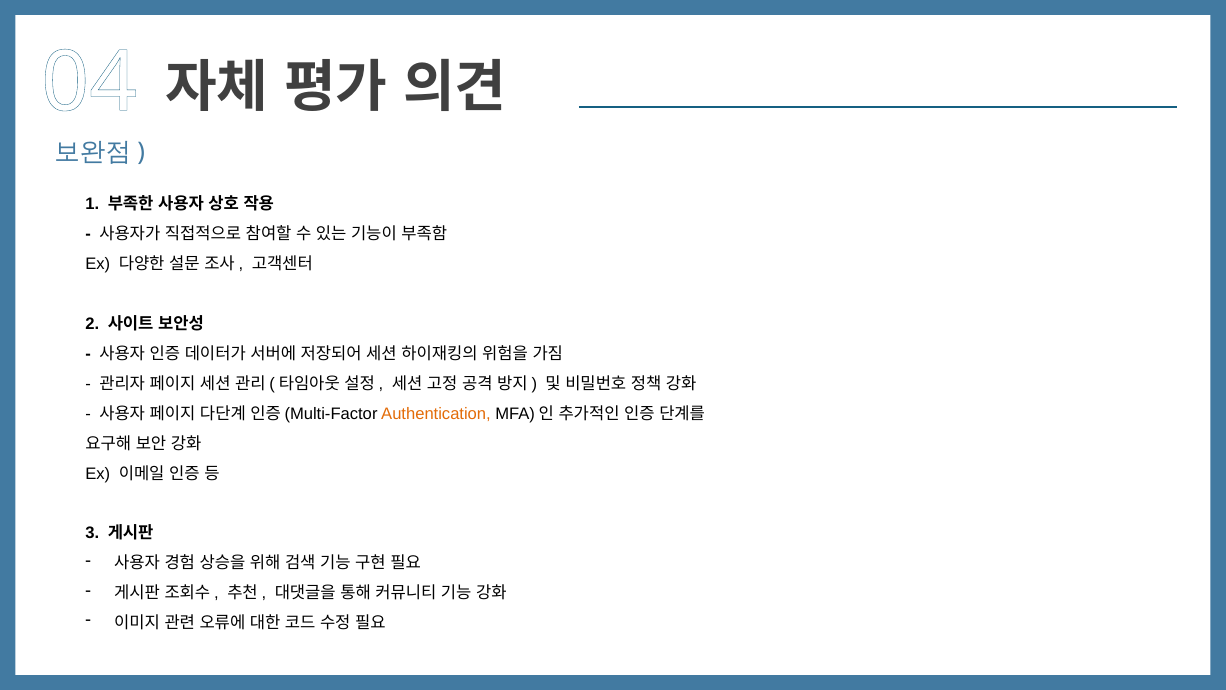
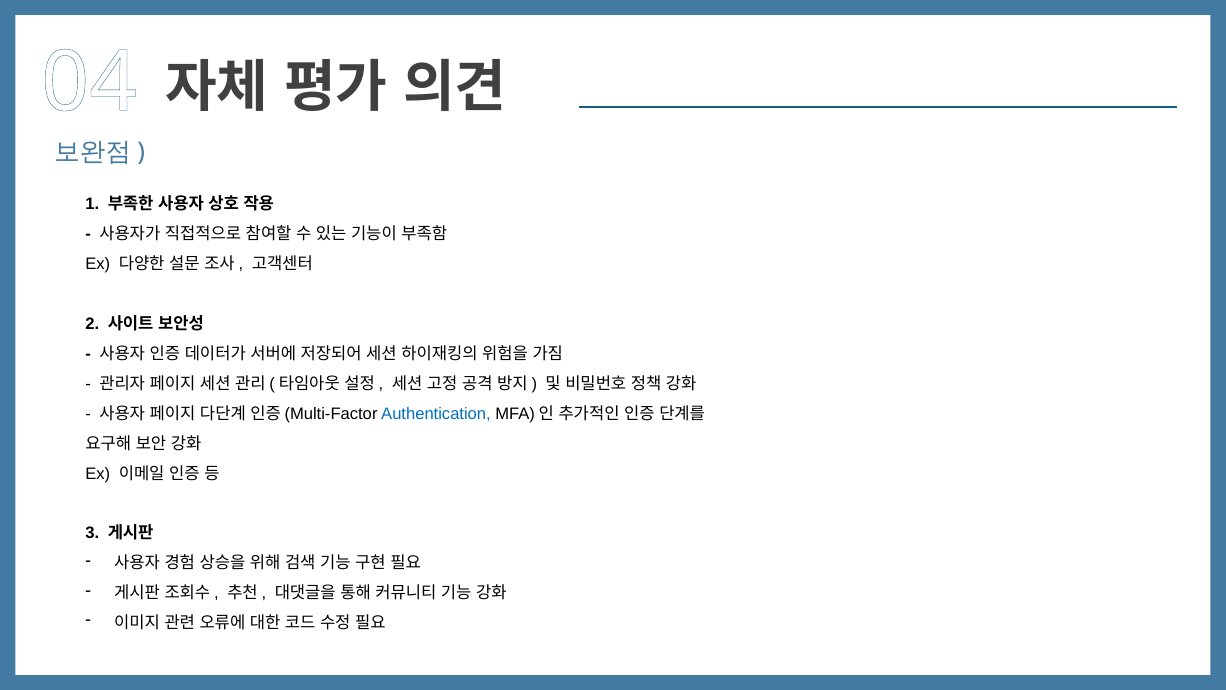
Authentication colour: orange -> blue (436, 414)
